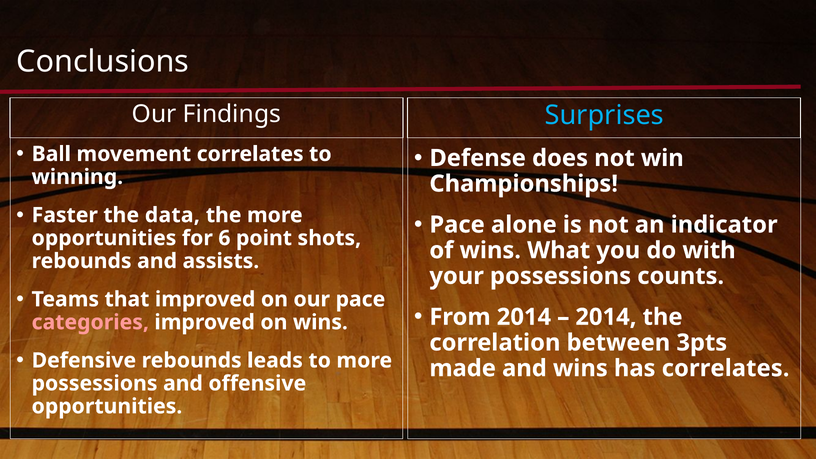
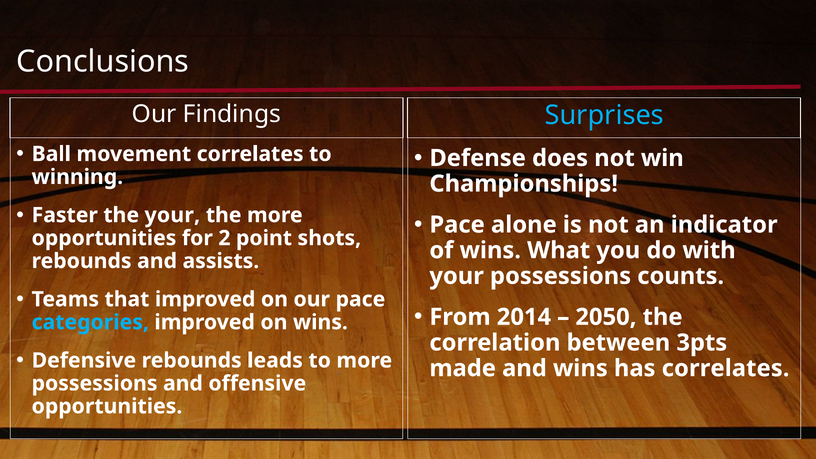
the data: data -> your (172, 215)
6: 6 -> 2 (224, 238)
2014: 2014 -> 2050 (606, 317)
categories colour: pink -> light blue (90, 322)
